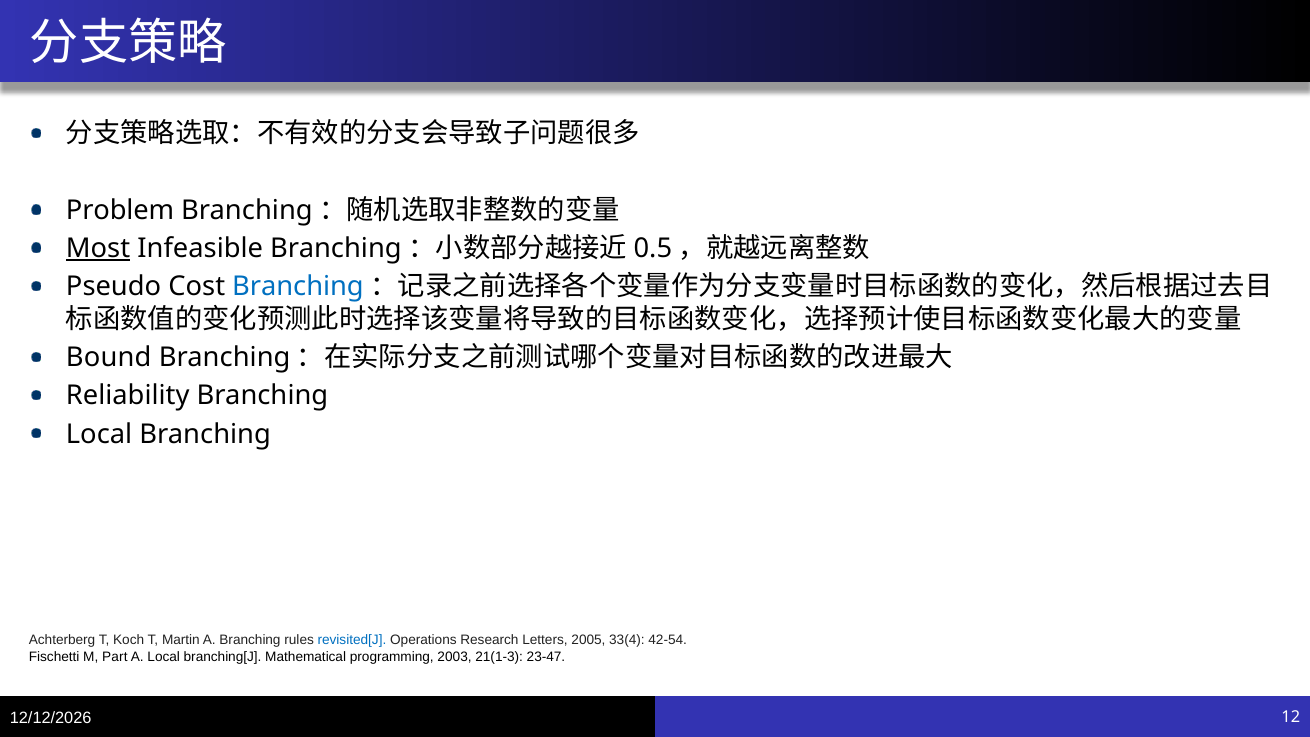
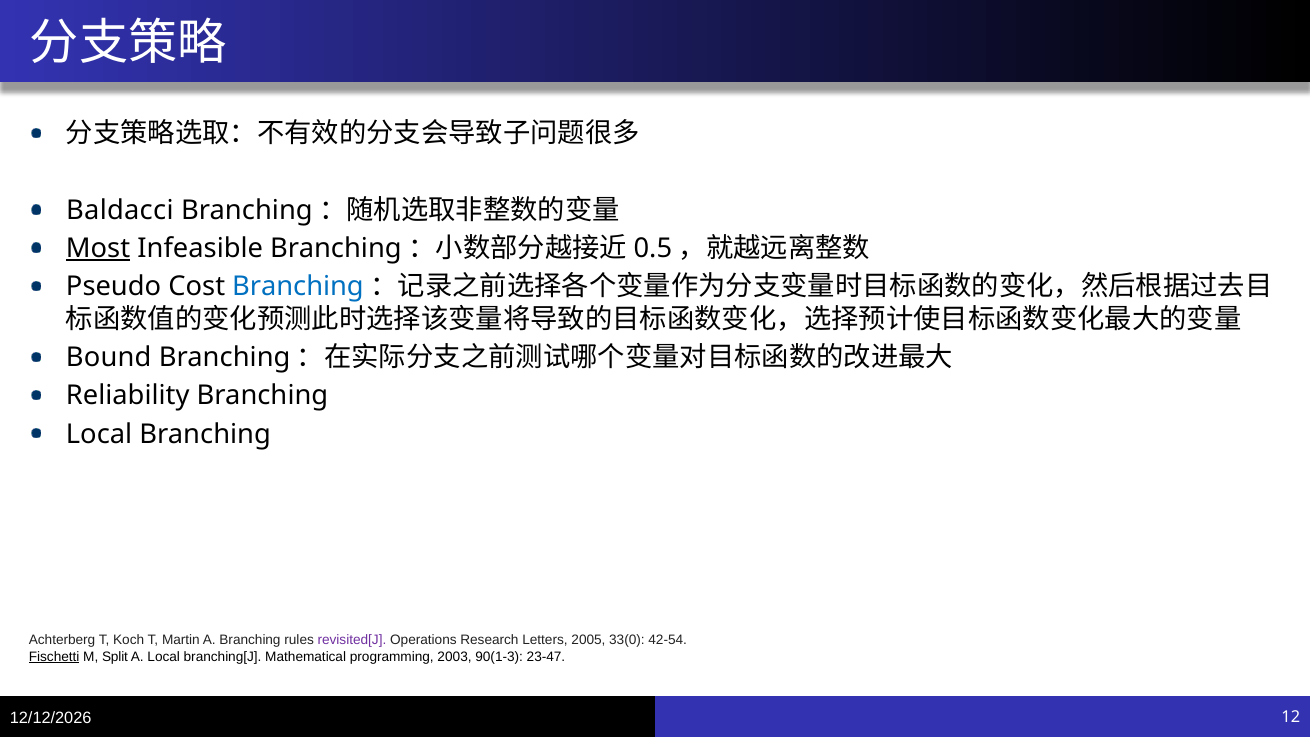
Problem: Problem -> Baldacci (120, 210)
revisited[J colour: blue -> purple (352, 640)
33(4: 33(4 -> 33(0 (627, 640)
Fischetti underline: none -> present (54, 657)
Part: Part -> Split (115, 657)
21(1-3: 21(1-3 -> 90(1-3 (499, 657)
